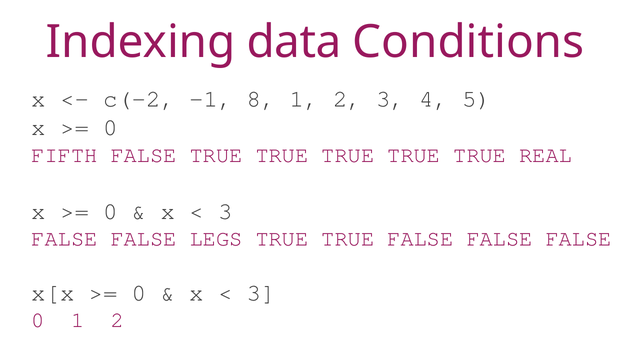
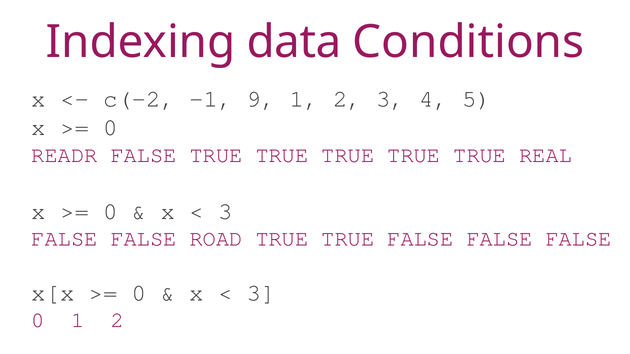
8: 8 -> 9 (261, 99)
FIFTH: FIFTH -> READR (64, 155)
LEGS: LEGS -> ROAD (216, 239)
